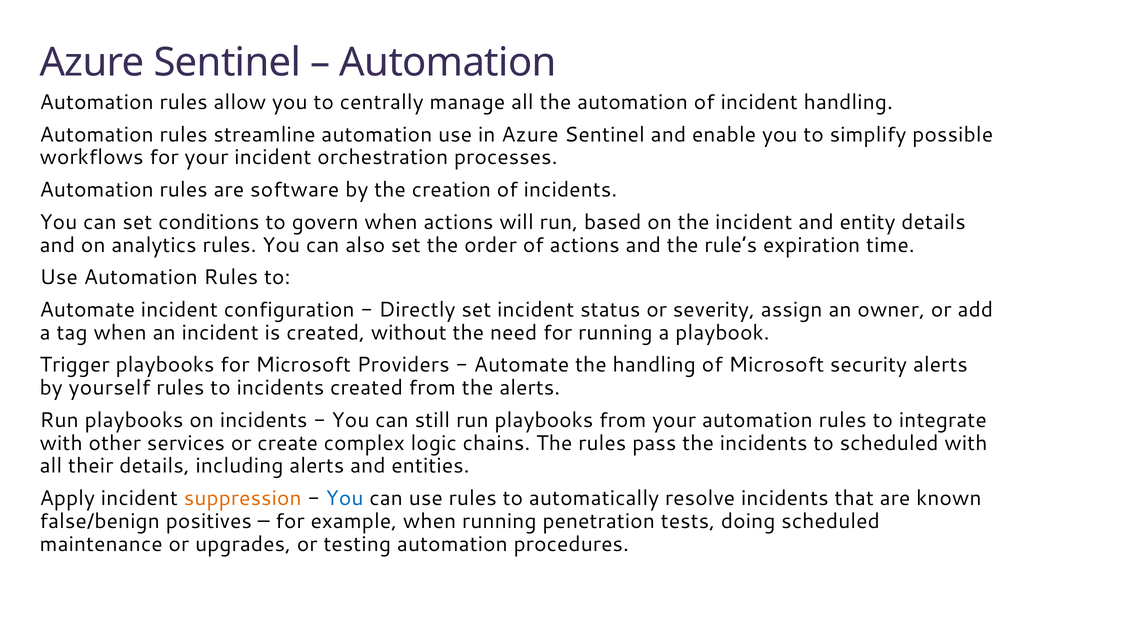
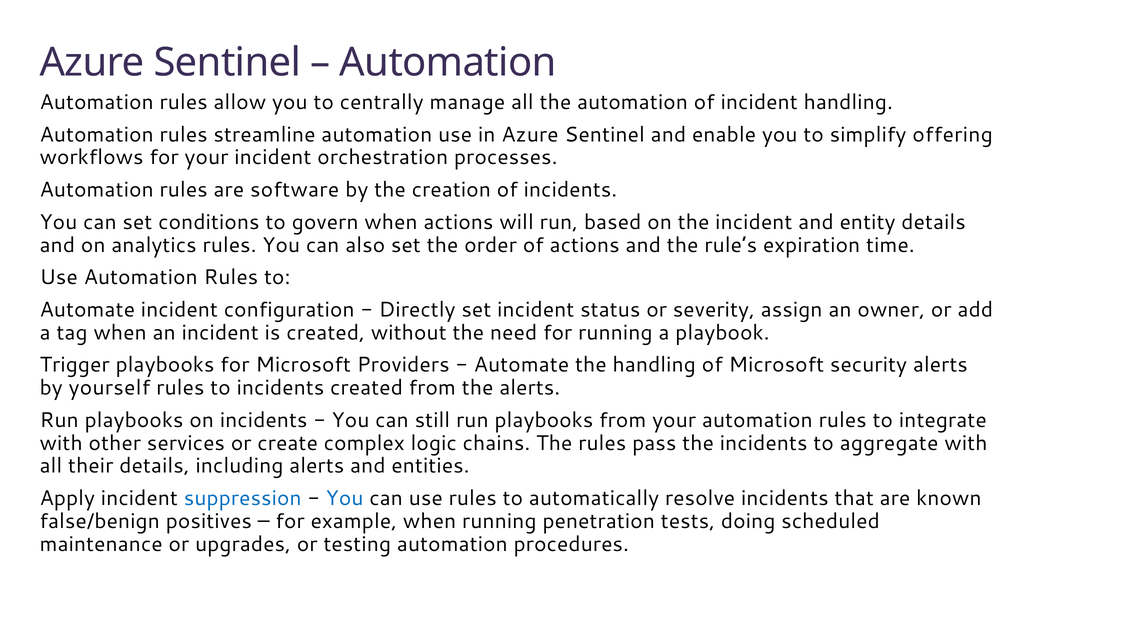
possible: possible -> offering (953, 135)
to scheduled: scheduled -> aggregate (889, 443)
suppression colour: orange -> blue (243, 498)
